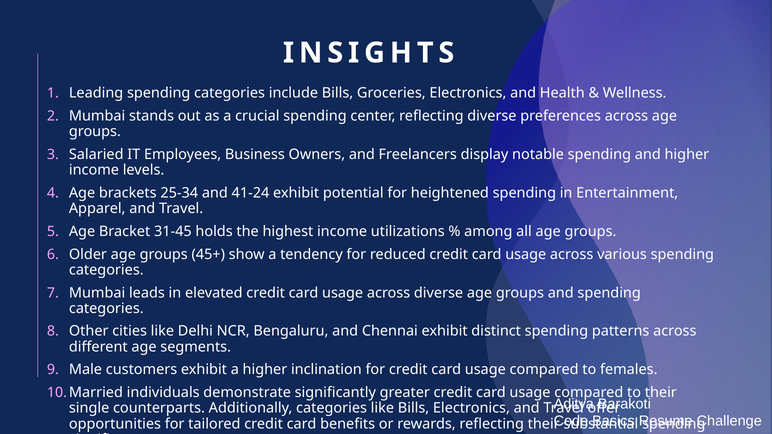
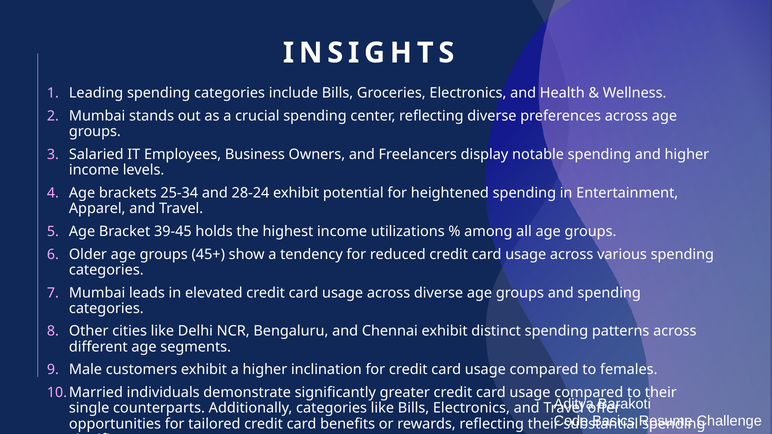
41-24: 41-24 -> 28-24 (250, 193)
31-45: 31-45 -> 39-45 (173, 232)
